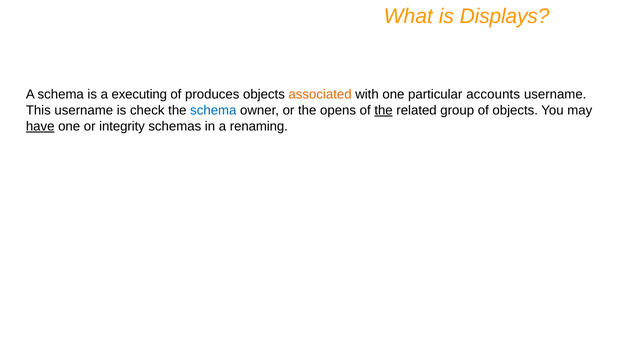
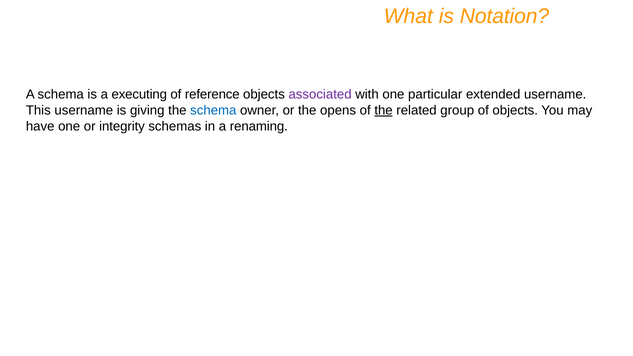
Displays: Displays -> Notation (504, 16)
produces: produces -> reference (212, 95)
associated colour: orange -> purple (320, 95)
accounts: accounts -> extended (493, 95)
check: check -> giving (147, 110)
have underline: present -> none (40, 126)
